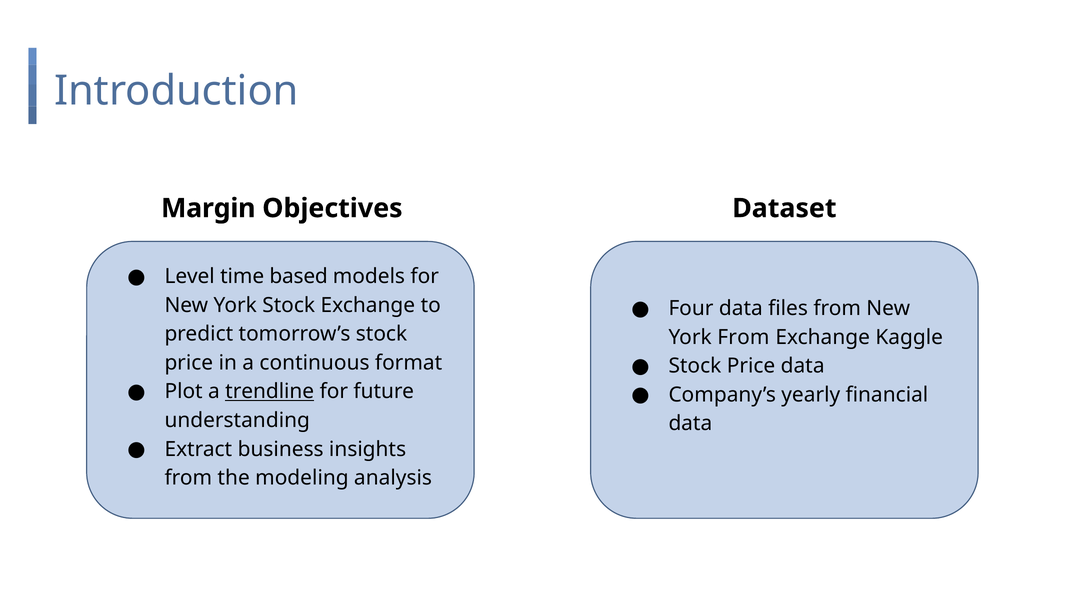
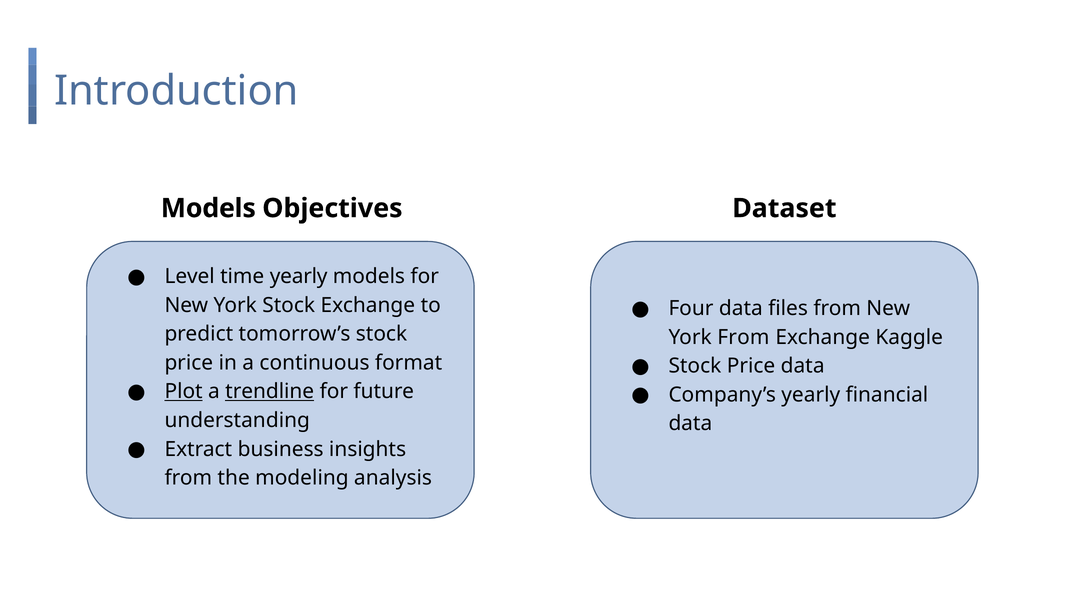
Margin: Margin -> Models (208, 208)
time based: based -> yearly (299, 276)
Plot underline: none -> present (184, 391)
